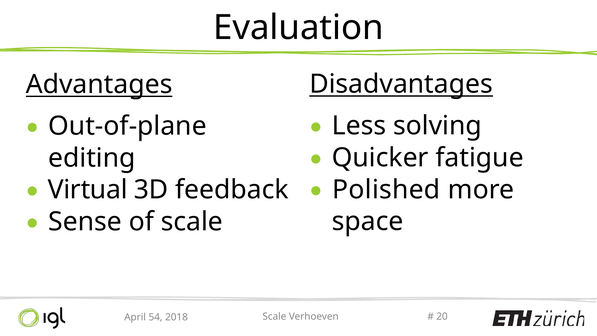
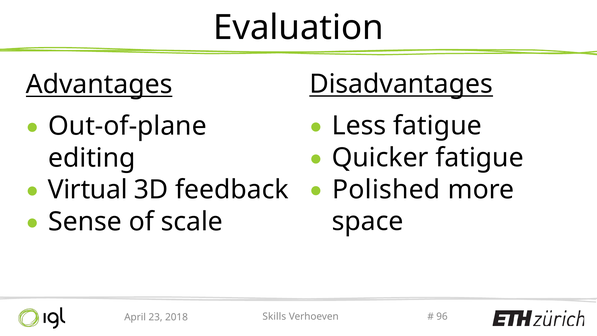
Less solving: solving -> fatigue (437, 126)
Scale: Scale -> Skills (274, 316)
54: 54 -> 23 (156, 317)
20: 20 -> 96 (442, 316)
